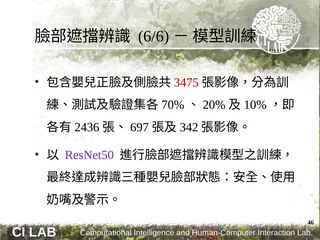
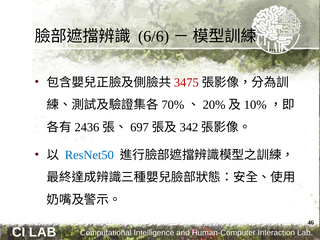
ResNet50 colour: purple -> blue (89, 155)
